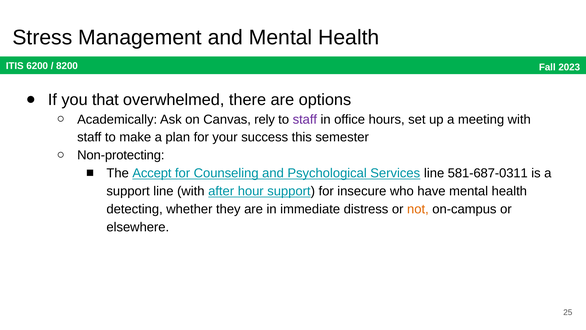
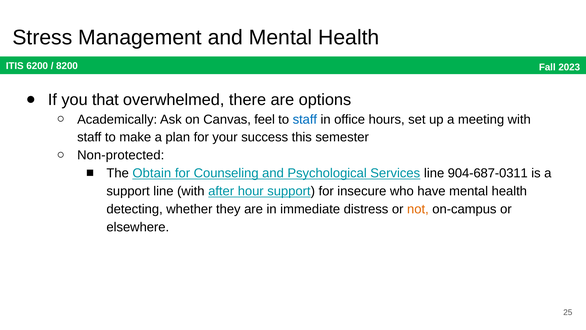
rely: rely -> feel (265, 119)
staff colour: purple -> blue (305, 119)
Non-protecting: Non-protecting -> Non-protected (121, 155)
Accept: Accept -> Obtain (152, 173)
581‑687‑0311: 581‑687‑0311 -> 904‑687‑0311 (488, 173)
